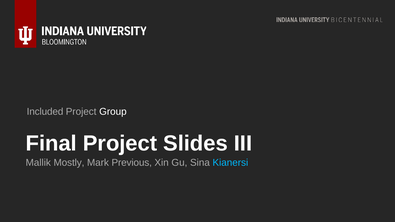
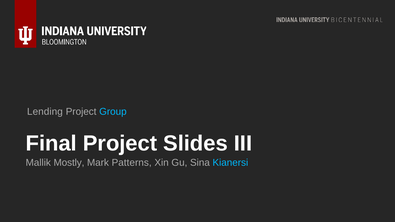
Included: Included -> Lending (45, 112)
Group colour: white -> light blue (113, 112)
Previous: Previous -> Patterns (132, 163)
